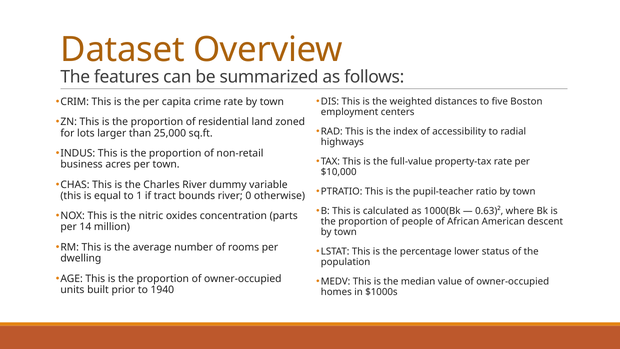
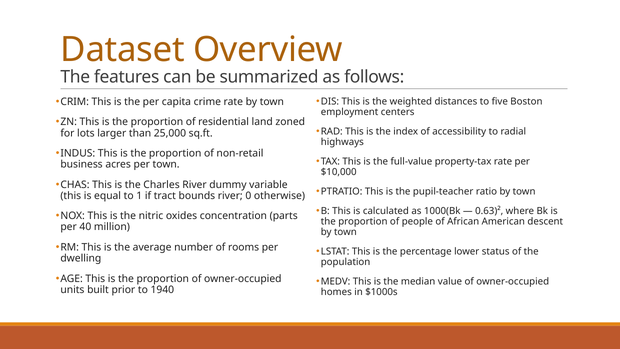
14: 14 -> 40 (85, 227)
